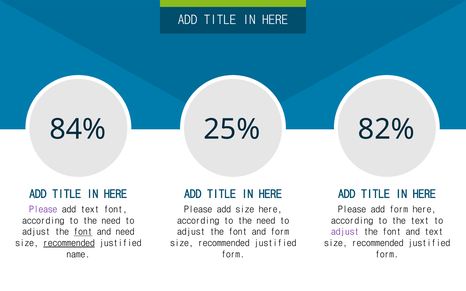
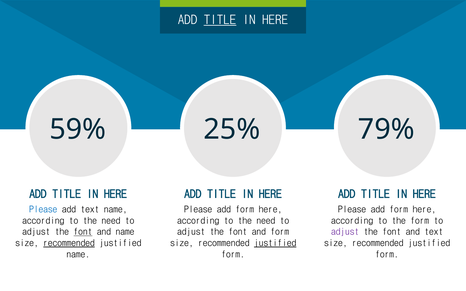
TITLE underline: none -> present (220, 20)
84%: 84% -> 59% (78, 130)
82%: 82% -> 79% (386, 130)
Please colour: purple -> blue (43, 210)
text font: font -> name (116, 210)
size: size -> form (245, 210)
the text: text -> form (420, 221)
and need: need -> name (125, 232)
justified underline: none -> present (275, 243)
